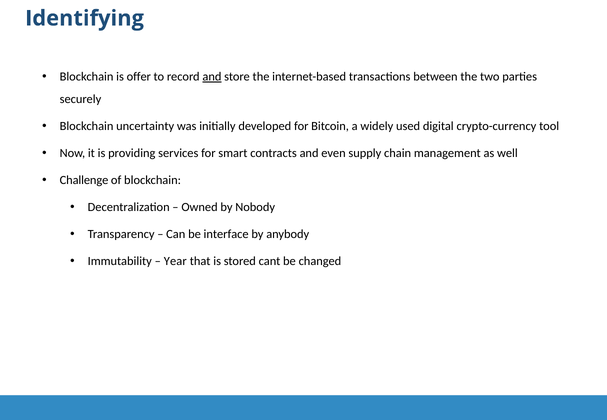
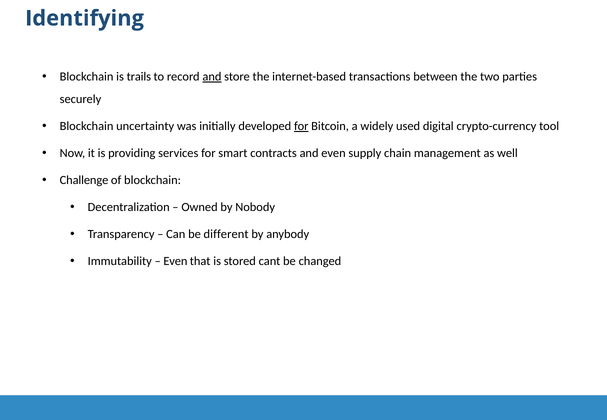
offer: offer -> trails (139, 77)
for underline: none -> present (301, 126)
interface: interface -> different (226, 234)
Year: Year -> Even (175, 261)
